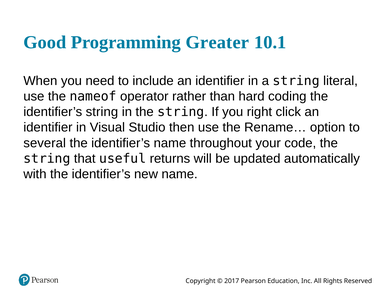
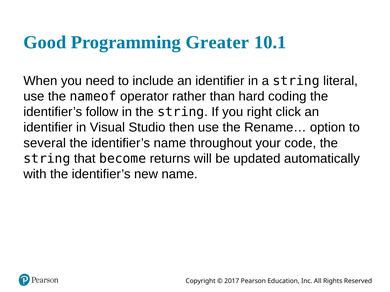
identifier’s string: string -> follow (102, 112)
useful: useful -> become (123, 159)
